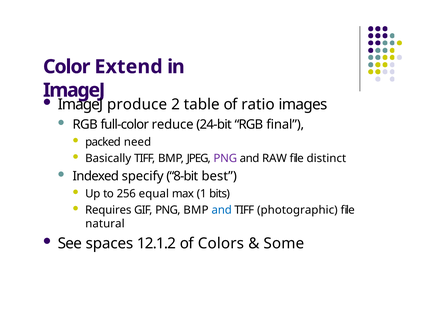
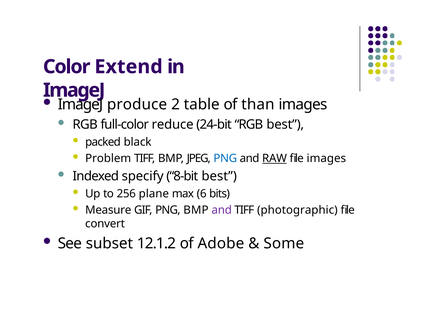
ratio: ratio -> than (258, 104)
RGB final: final -> best (285, 124)
need: need -> black (138, 142)
Basically: Basically -> Problem (108, 158)
PNG colour: purple -> blue (225, 158)
RAW underline: none -> present (275, 158)
file distinct: distinct -> images (326, 158)
equal: equal -> plane (154, 193)
1: 1 -> 6 (202, 193)
Requires: Requires -> Measure (108, 210)
and colour: blue -> purple (222, 210)
natural: natural -> convert (105, 223)
spaces: spaces -> subset (109, 243)
Colors: Colors -> Adobe (221, 243)
